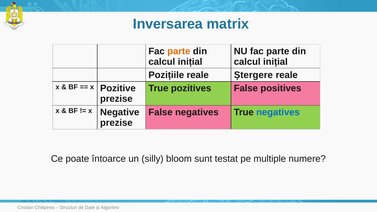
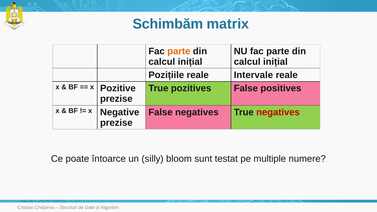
Inversarea: Inversarea -> Schimbăm (168, 24)
Ștergere: Ștergere -> Intervale (253, 75)
negatives colour: blue -> red (278, 112)
